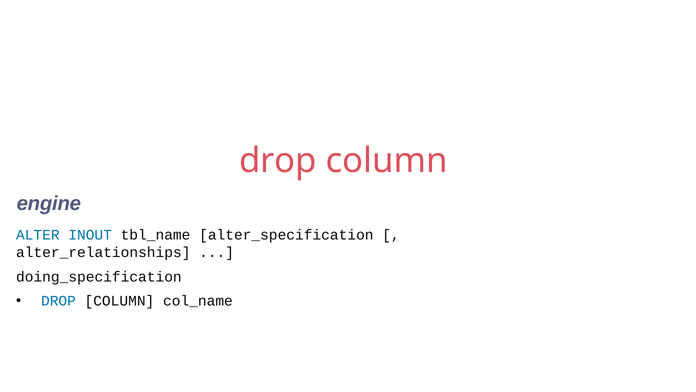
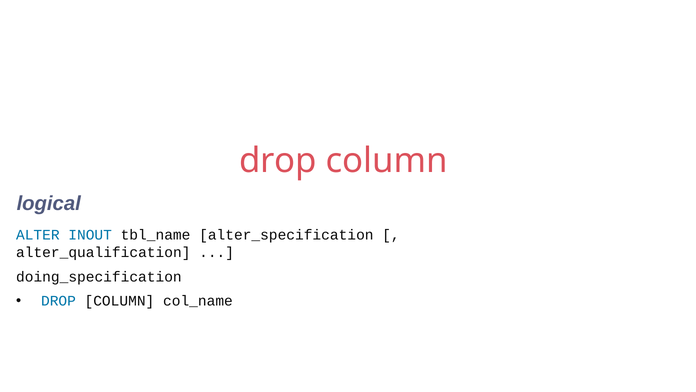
engine: engine -> logical (49, 203)
alter_relationships: alter_relationships -> alter_qualification (103, 252)
